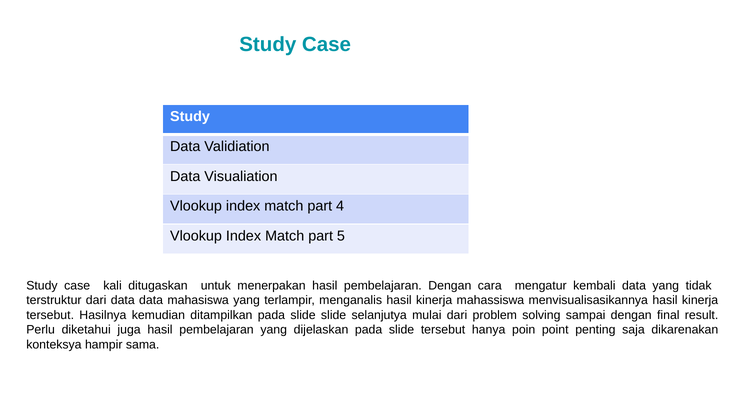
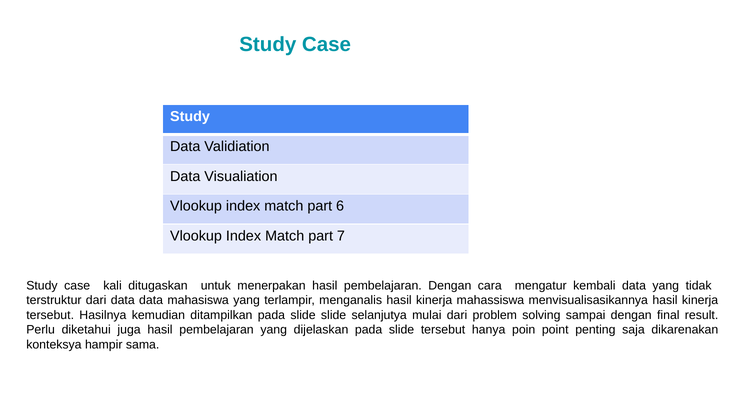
4: 4 -> 6 (340, 206)
5: 5 -> 7 (341, 236)
